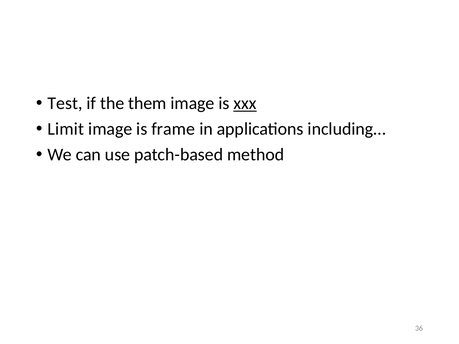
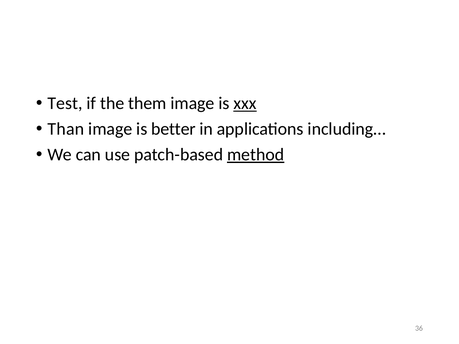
Limit: Limit -> Than (66, 129)
frame: frame -> better (173, 129)
method underline: none -> present (256, 155)
